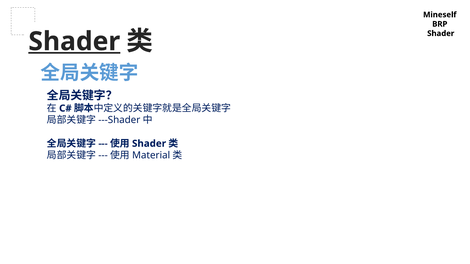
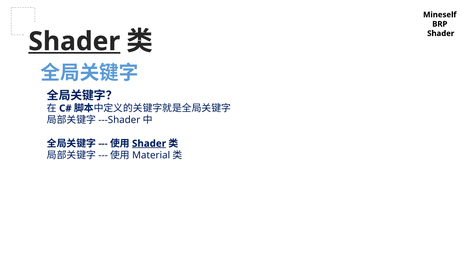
Shader underline: none -> present (149, 144)
